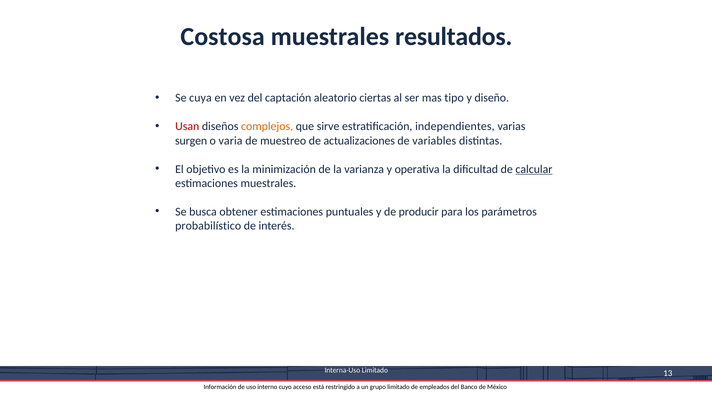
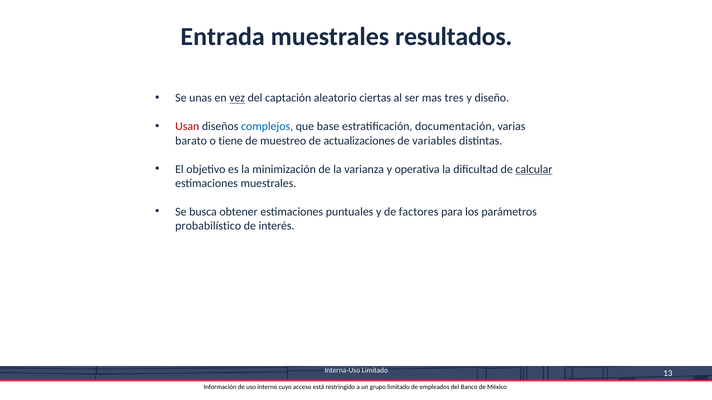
Costosa: Costosa -> Entrada (223, 37)
cuya: cuya -> unas (201, 98)
vez underline: none -> present (237, 98)
tipo: tipo -> tres (454, 98)
complejos colour: orange -> blue (267, 127)
sirve: sirve -> base (328, 127)
independientes: independientes -> documentación (455, 127)
surgen: surgen -> barato (191, 141)
varia: varia -> tiene (231, 141)
producir: producir -> factores (419, 212)
